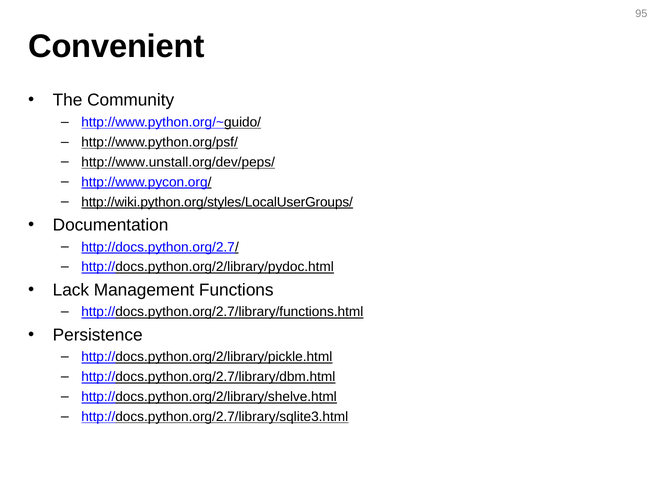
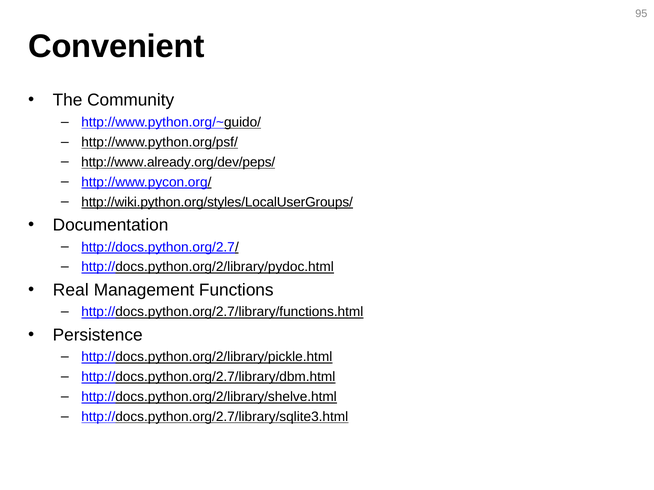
http://www.unstall.org/dev/peps/: http://www.unstall.org/dev/peps/ -> http://www.already.org/dev/peps/ (178, 162)
Lack: Lack -> Real (71, 290)
